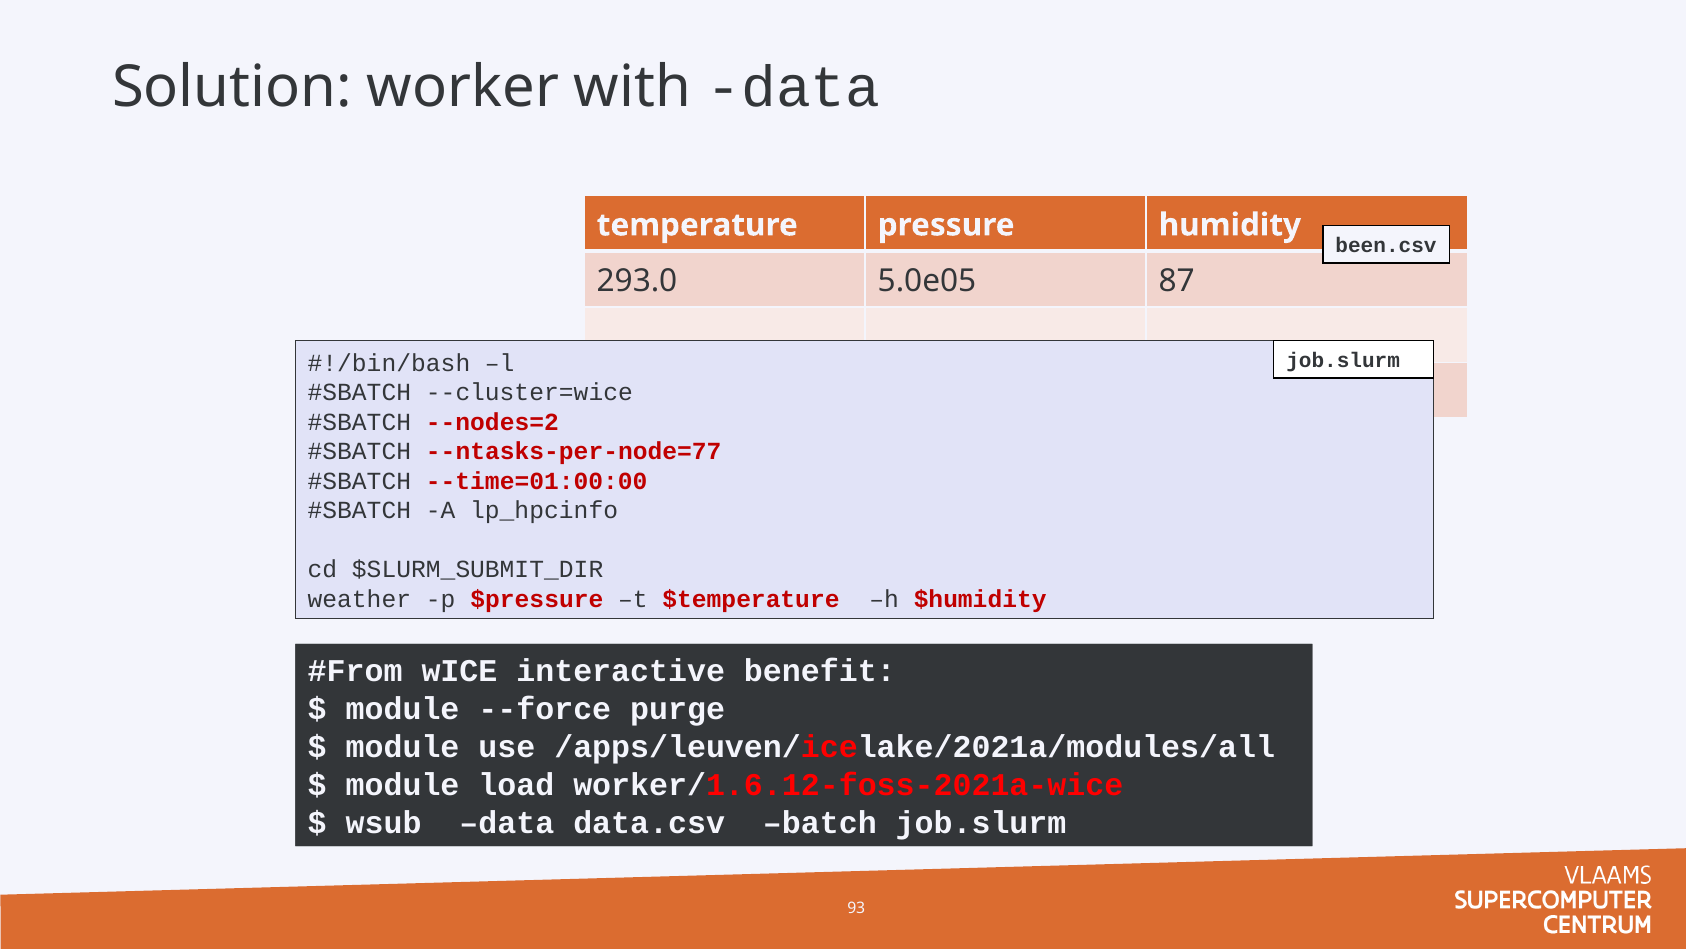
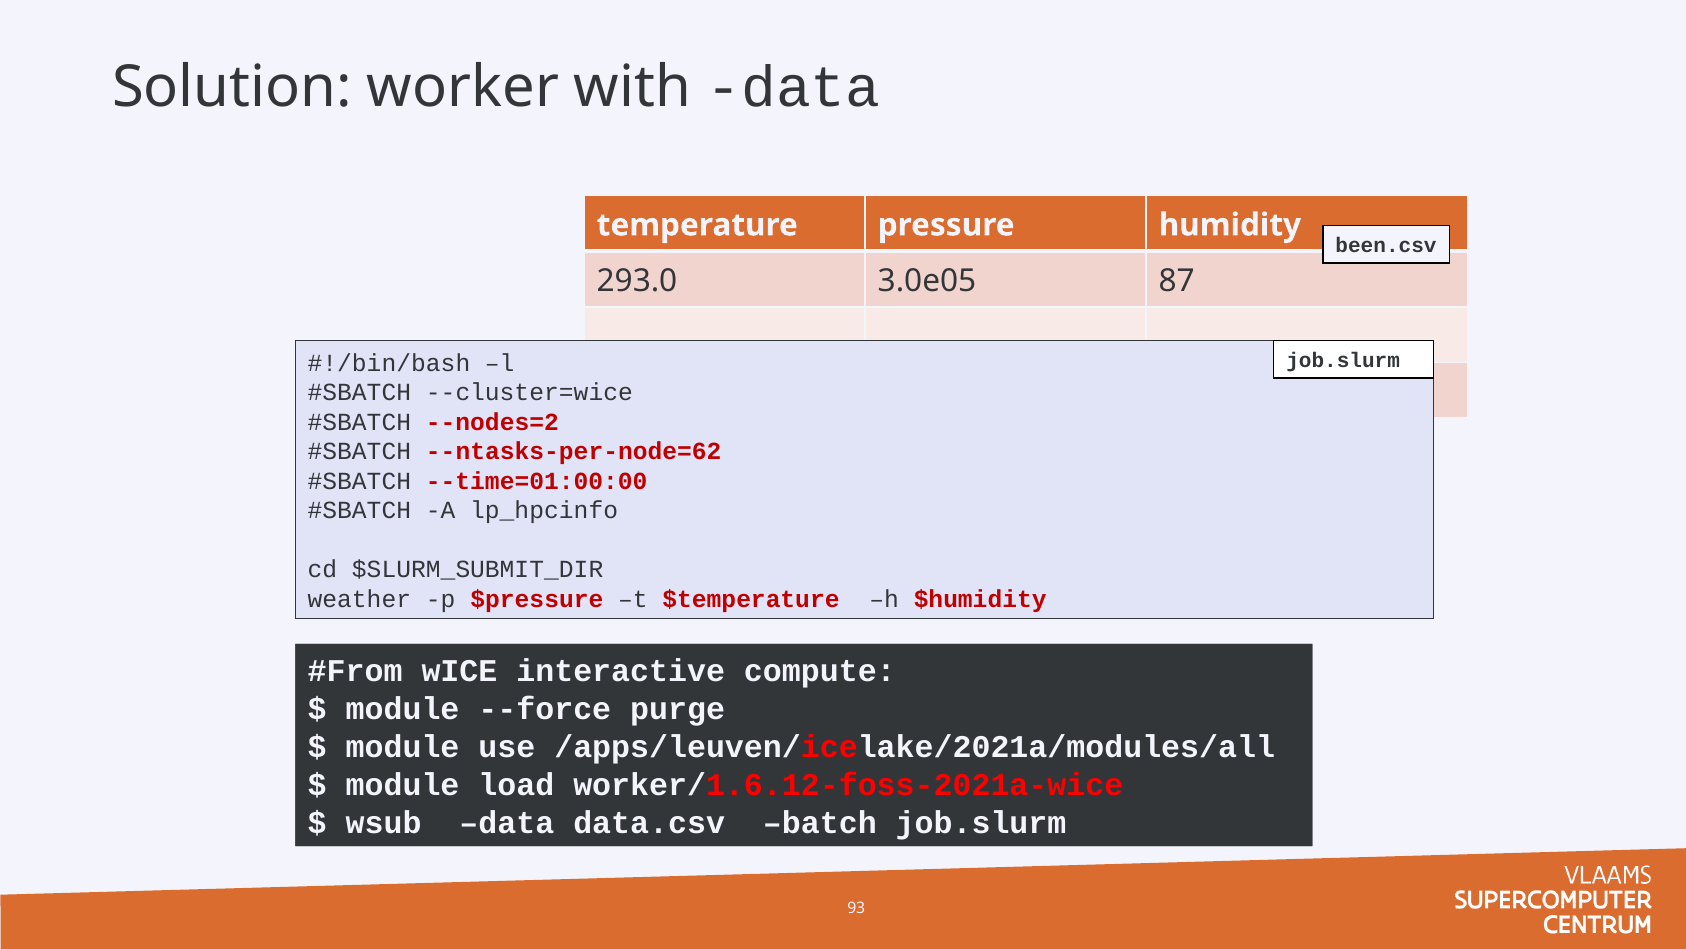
5.0e05: 5.0e05 -> 3.0e05 (927, 281)
--ntasks-per-node=77: --ntasks-per-node=77 -> --ntasks-per-node=62 (574, 451)
benefit: benefit -> compute (820, 671)
